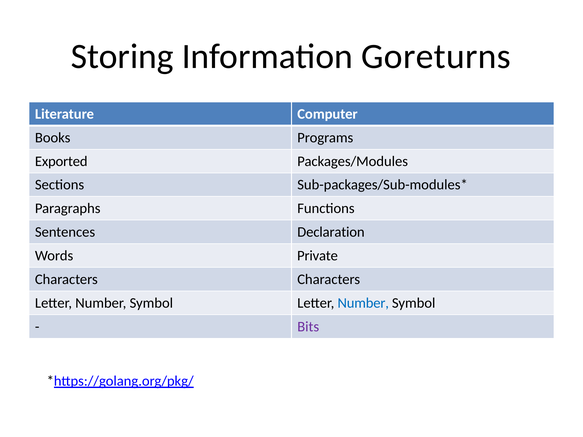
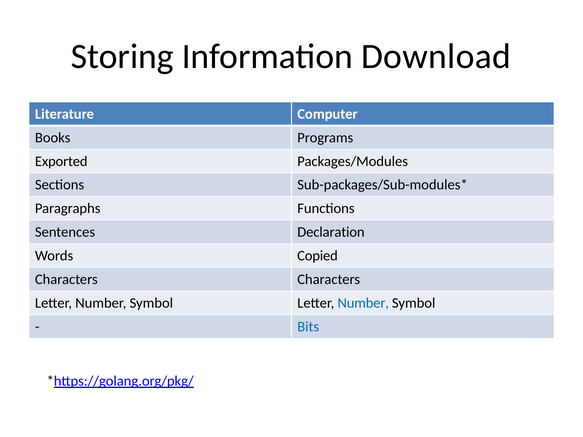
Goreturns: Goreturns -> Download (436, 56)
Private: Private -> Copied (318, 256)
Bits colour: purple -> blue (308, 327)
